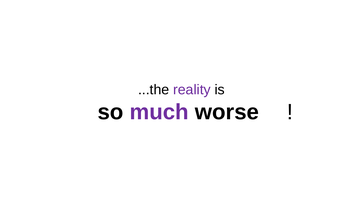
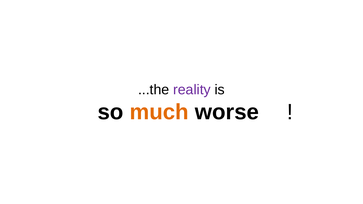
much colour: purple -> orange (159, 112)
